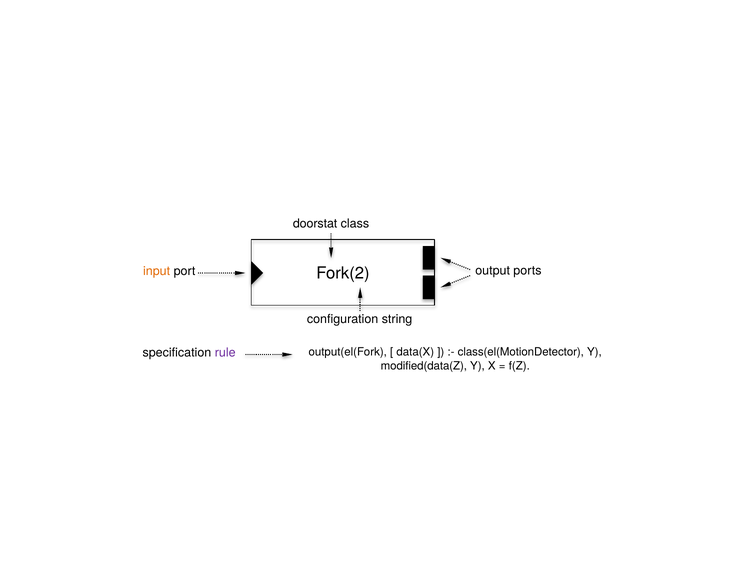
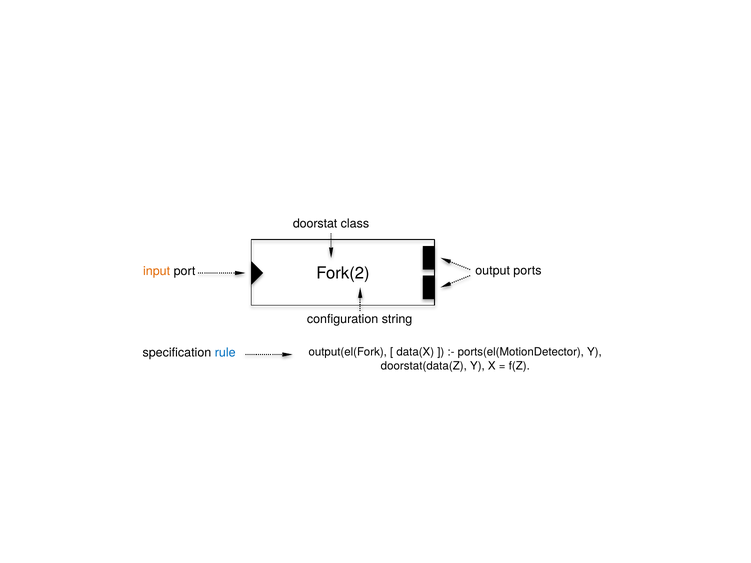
rule colour: purple -> blue (225, 353)
class(el(MotionDetector: class(el(MotionDetector -> ports(el(MotionDetector (521, 352)
modified(data(Z: modified(data(Z -> doorstat(data(Z (424, 366)
